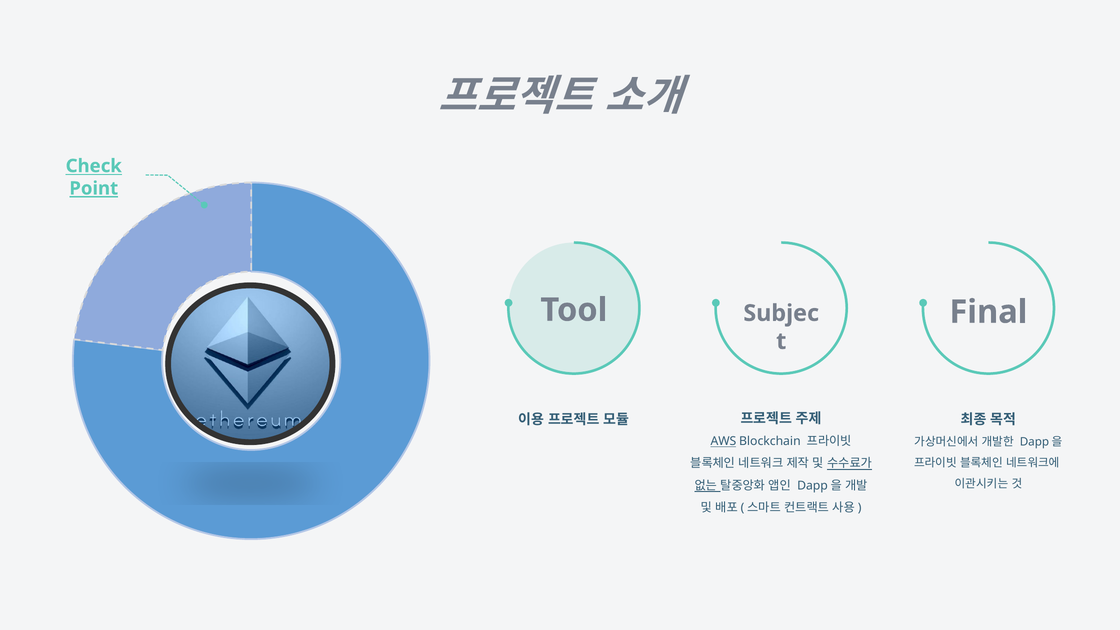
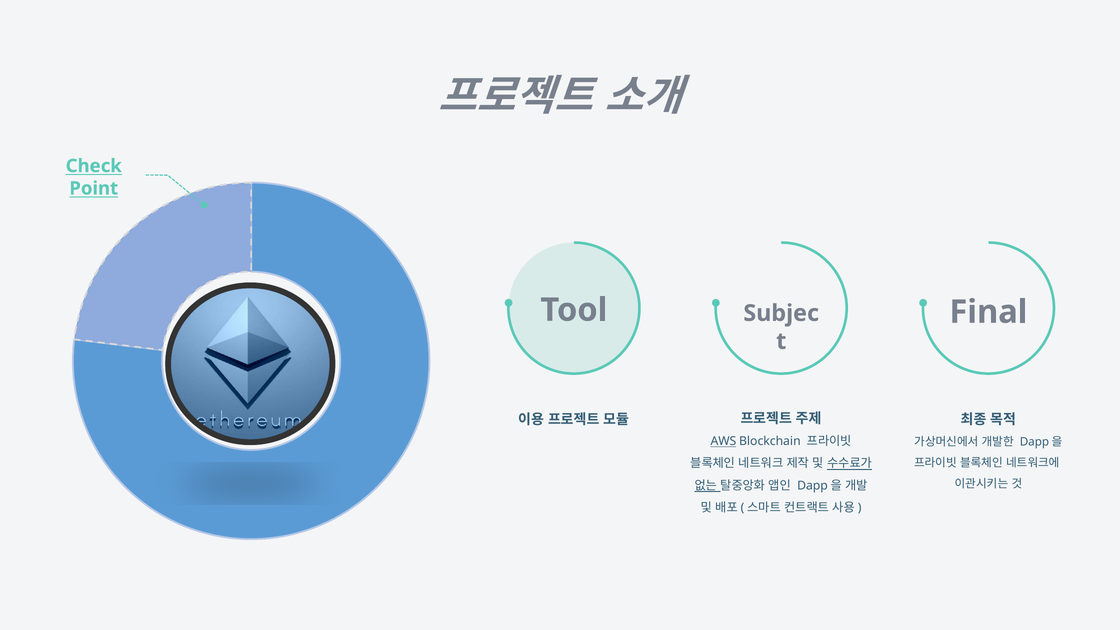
Point underline: present -> none (94, 188)
